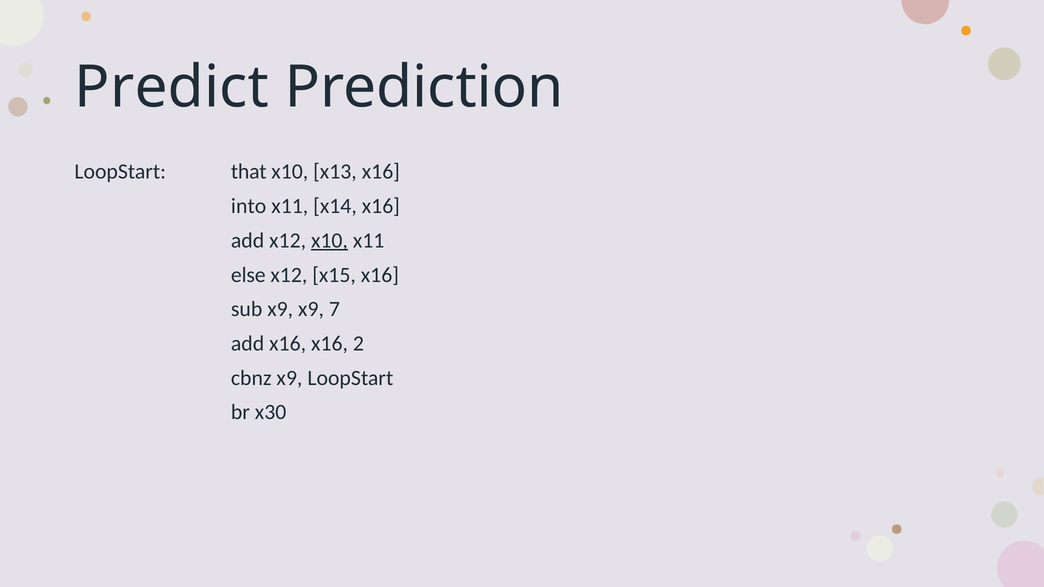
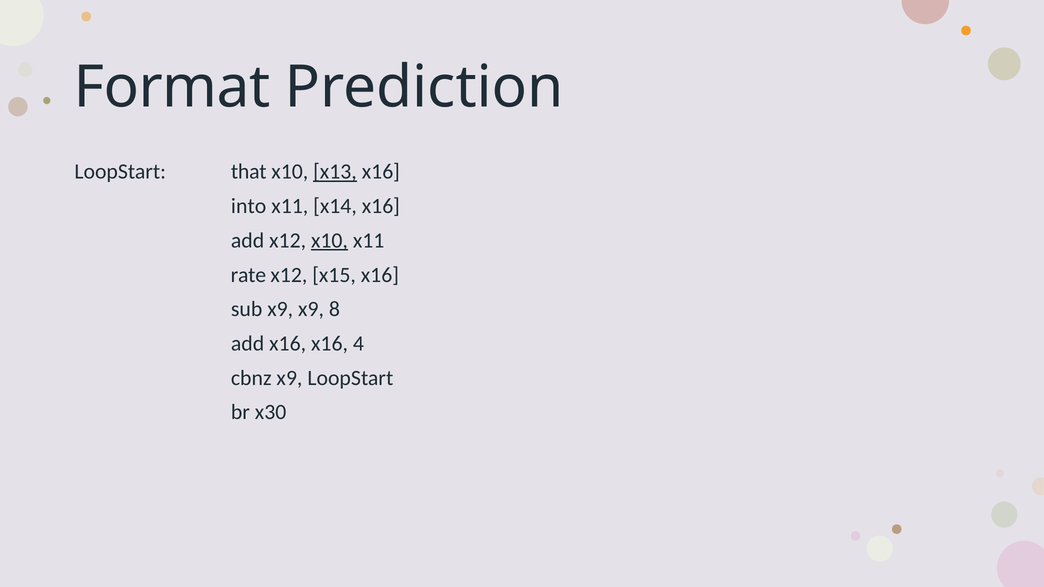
Predict: Predict -> Format (172, 88)
x13 underline: none -> present (335, 172)
else: else -> rate (248, 275)
7: 7 -> 8 (334, 309)
2: 2 -> 4 (358, 344)
